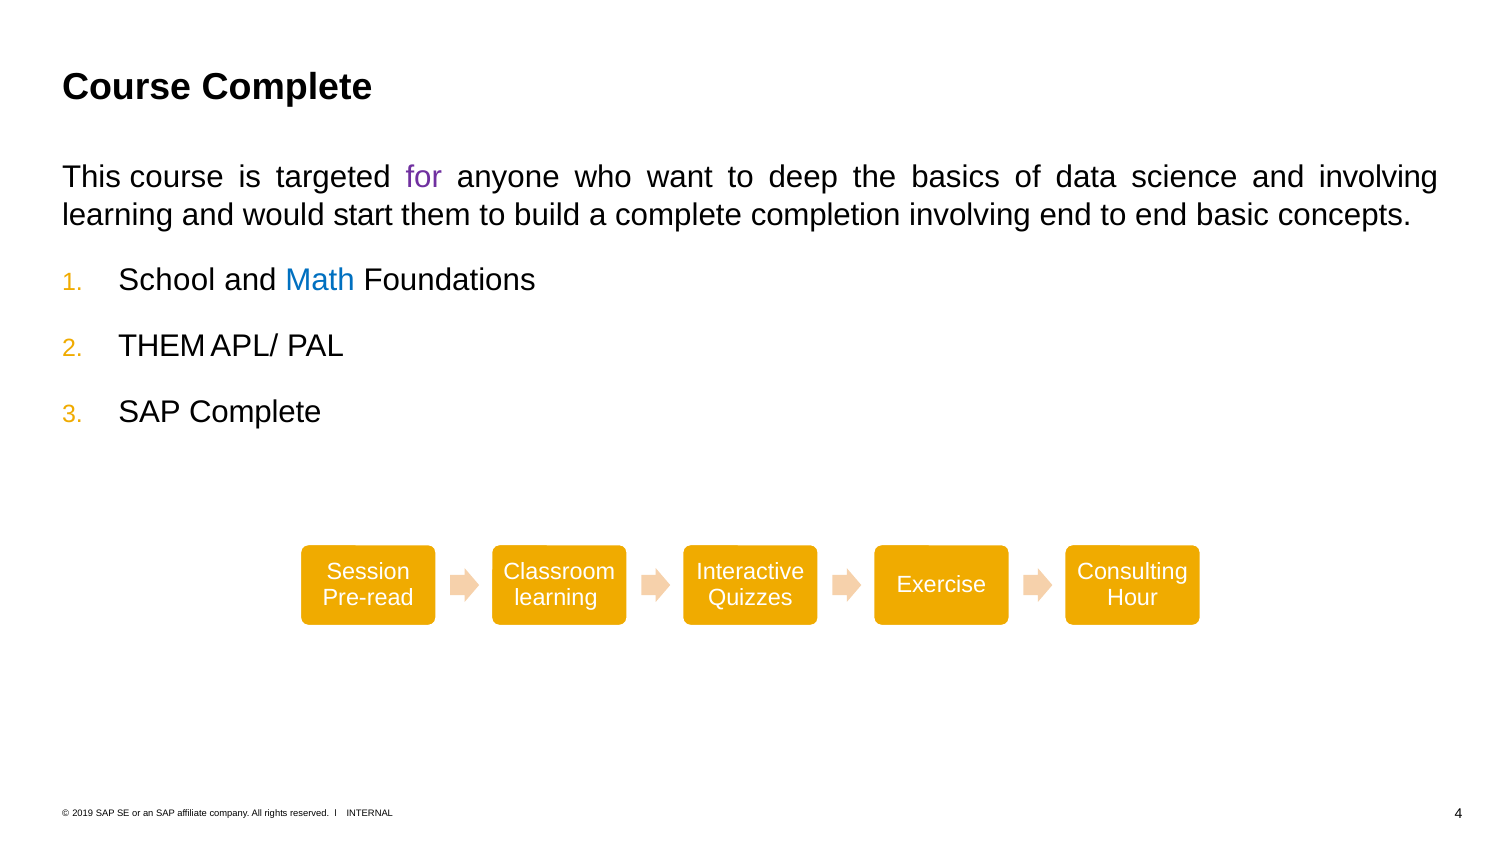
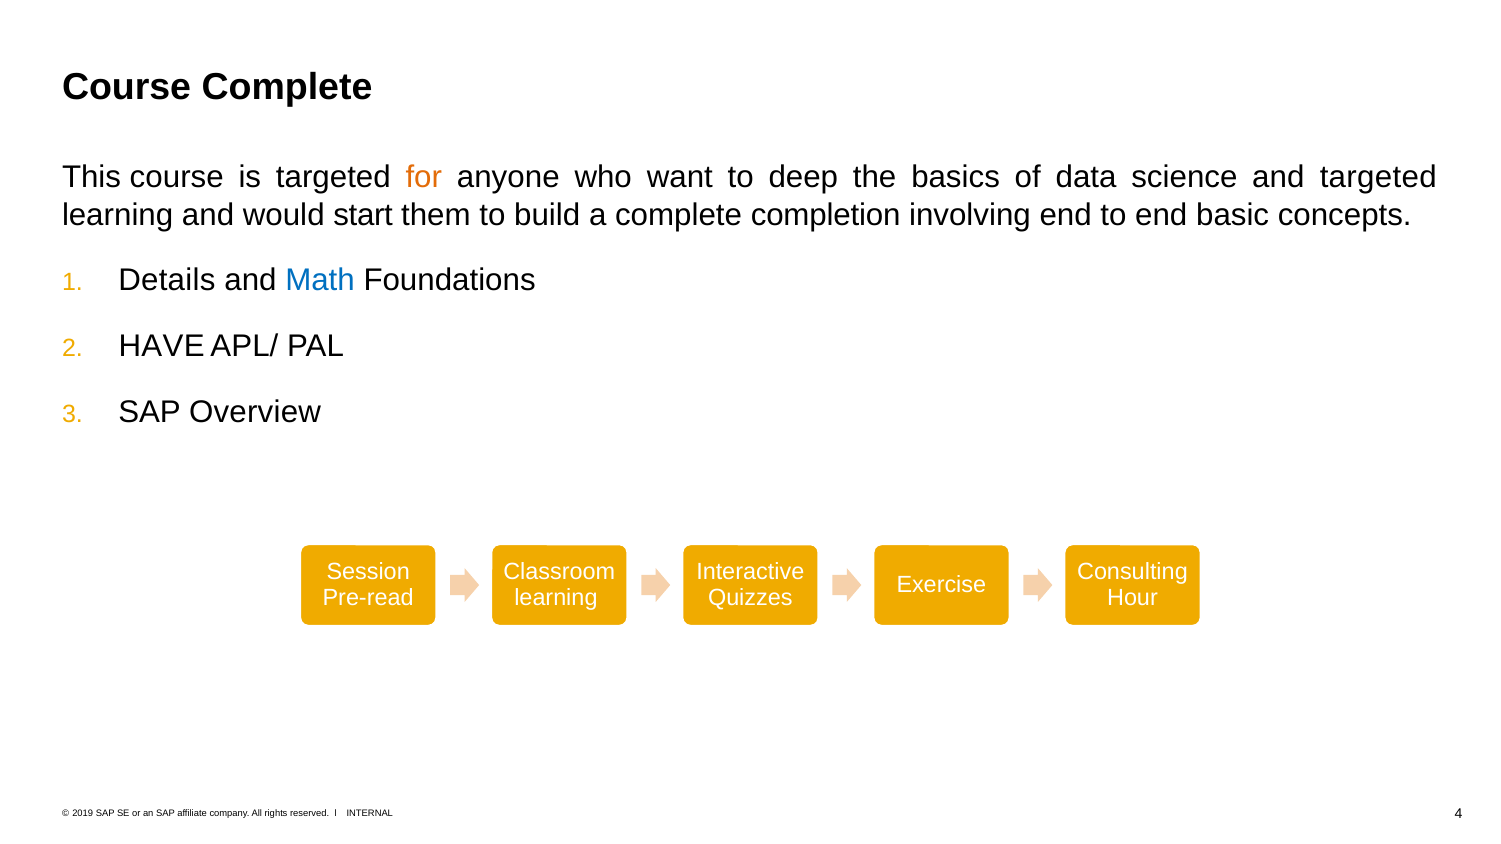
for colour: purple -> orange (424, 177)
and involving: involving -> targeted (1378, 177)
School: School -> Details (167, 280)
THEM: THEM -> HAVE (162, 346)
SAP Complete: Complete -> Overview (255, 412)
